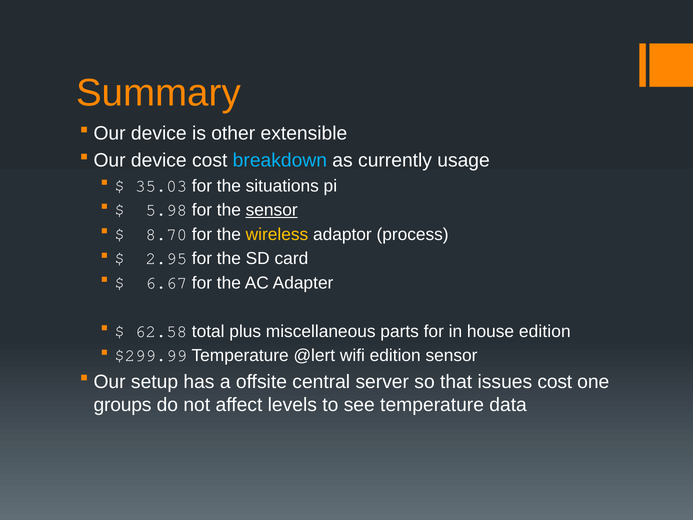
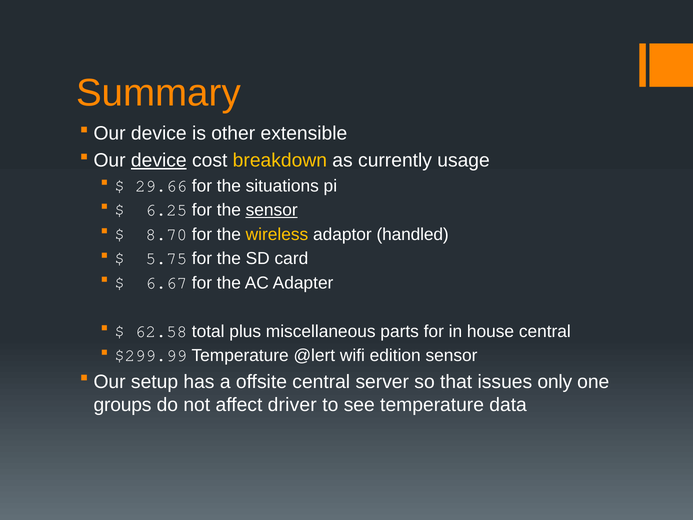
device underline: none -> present (159, 160)
breakdown colour: light blue -> yellow (280, 160)
35.03: 35.03 -> 29.66 (161, 186)
5.98: 5.98 -> 6.25 (166, 210)
process: process -> handled (413, 234)
2.95: 2.95 -> 5.75 (166, 258)
house edition: edition -> central (545, 331)
issues cost: cost -> only (555, 381)
levels: levels -> driver (292, 405)
